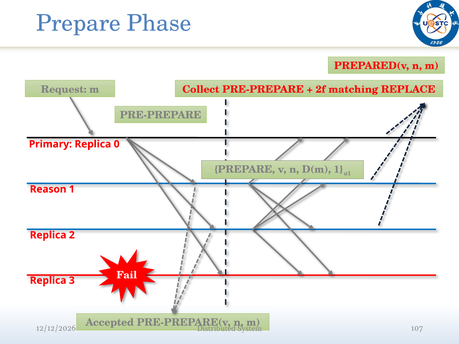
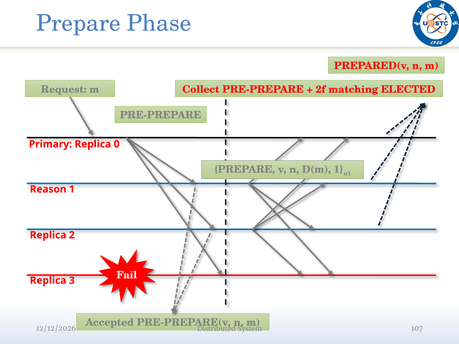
REPLACE: REPLACE -> ELECTED (408, 89)
